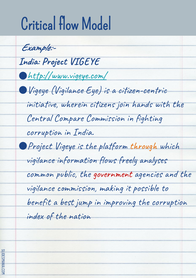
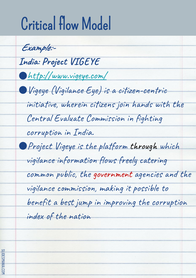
Compare: Compare -> Evaluate (69, 118)
through colour: orange -> black (143, 146)
analyses: analyses -> catering (153, 159)
